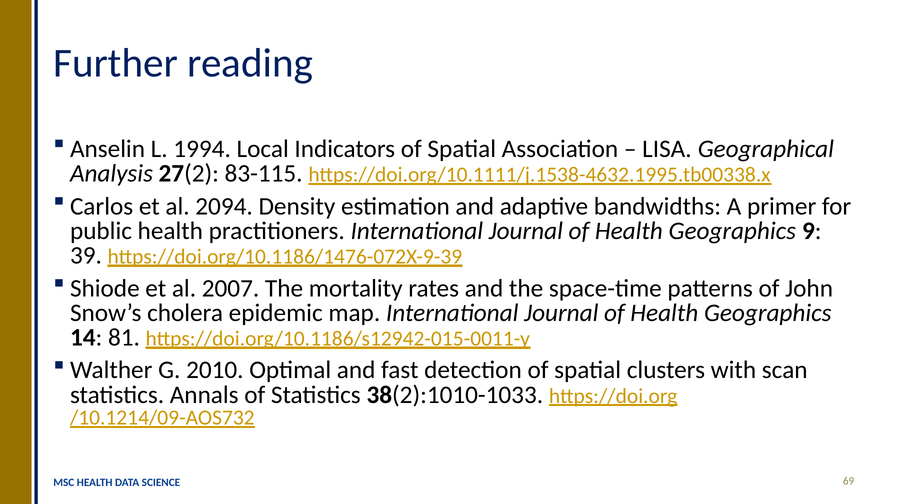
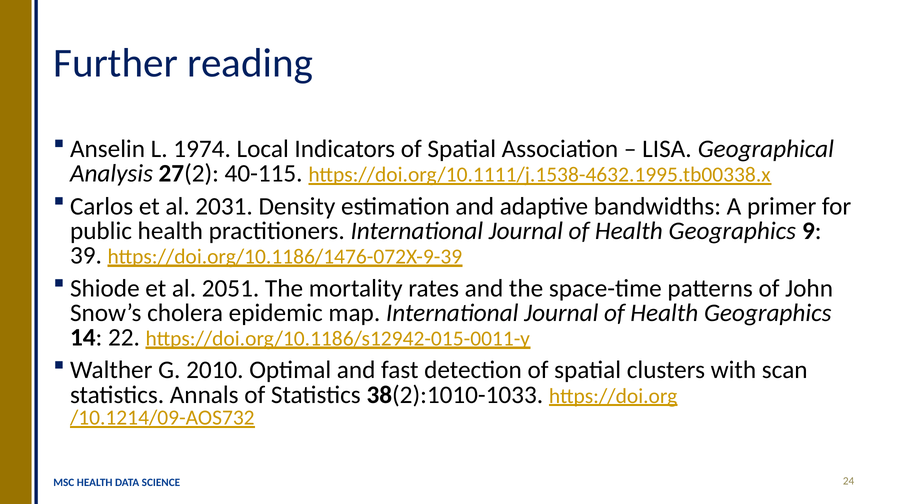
1994: 1994 -> 1974 (202, 149)
83-115: 83-115 -> 40-115 (264, 174)
2094: 2094 -> 2031 (224, 206)
2007: 2007 -> 2051 (231, 289)
81: 81 -> 22 (124, 338)
69: 69 -> 24 (849, 481)
